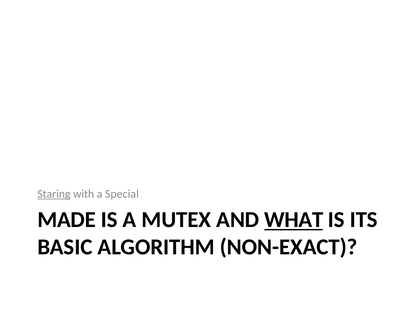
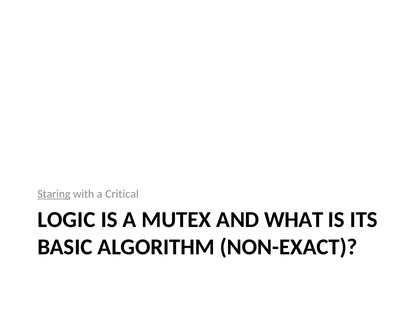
Special: Special -> Critical (122, 194)
MADE: MADE -> LOGIC (66, 220)
WHAT underline: present -> none (294, 220)
